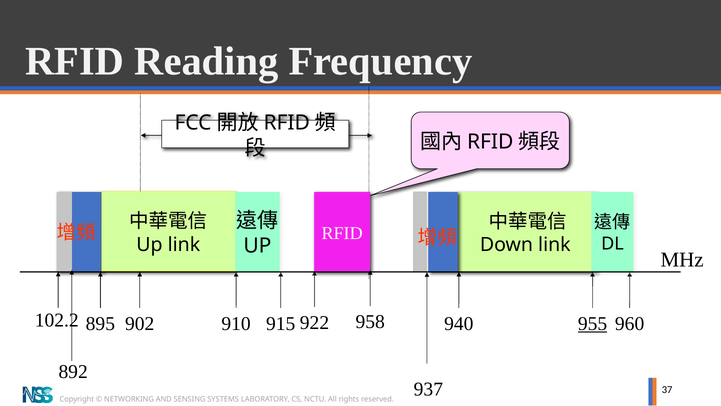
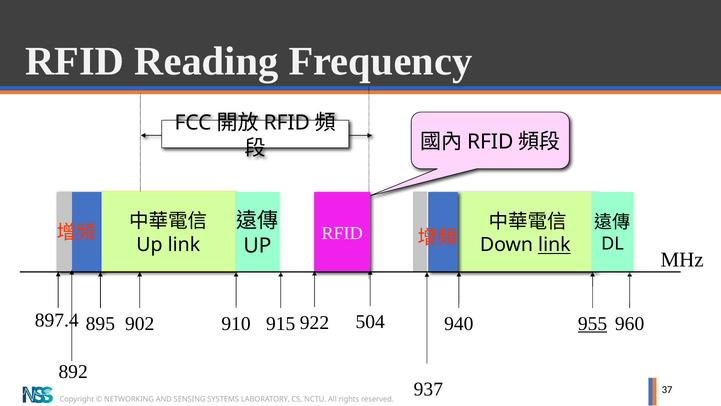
link underline: none -> present (554, 245)
102.2: 102.2 -> 897.4 (57, 320)
958: 958 -> 504 (370, 322)
